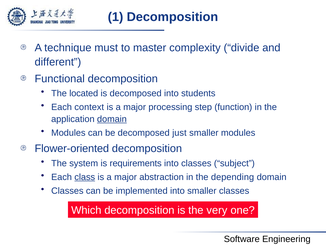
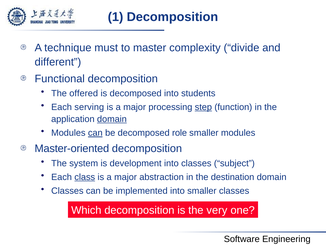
located: located -> offered (84, 93)
context: context -> serving (89, 107)
step underline: none -> present (203, 107)
can underline: none -> present (95, 133)
just: just -> role (180, 133)
Flower-oriented: Flower-oriented -> Master-oriented (72, 148)
requirements: requirements -> development (136, 163)
depending: depending -> destination (233, 177)
